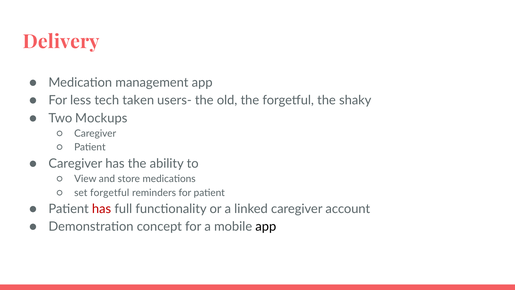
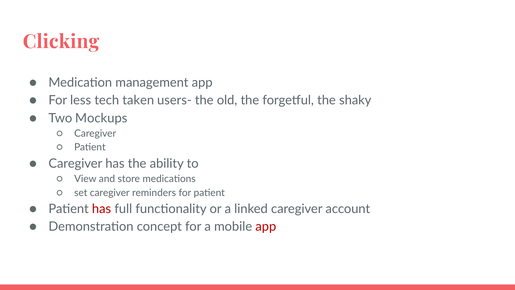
Delivery: Delivery -> Clicking (61, 42)
set forgetful: forgetful -> caregiver (110, 193)
app colour: black -> red (266, 227)
